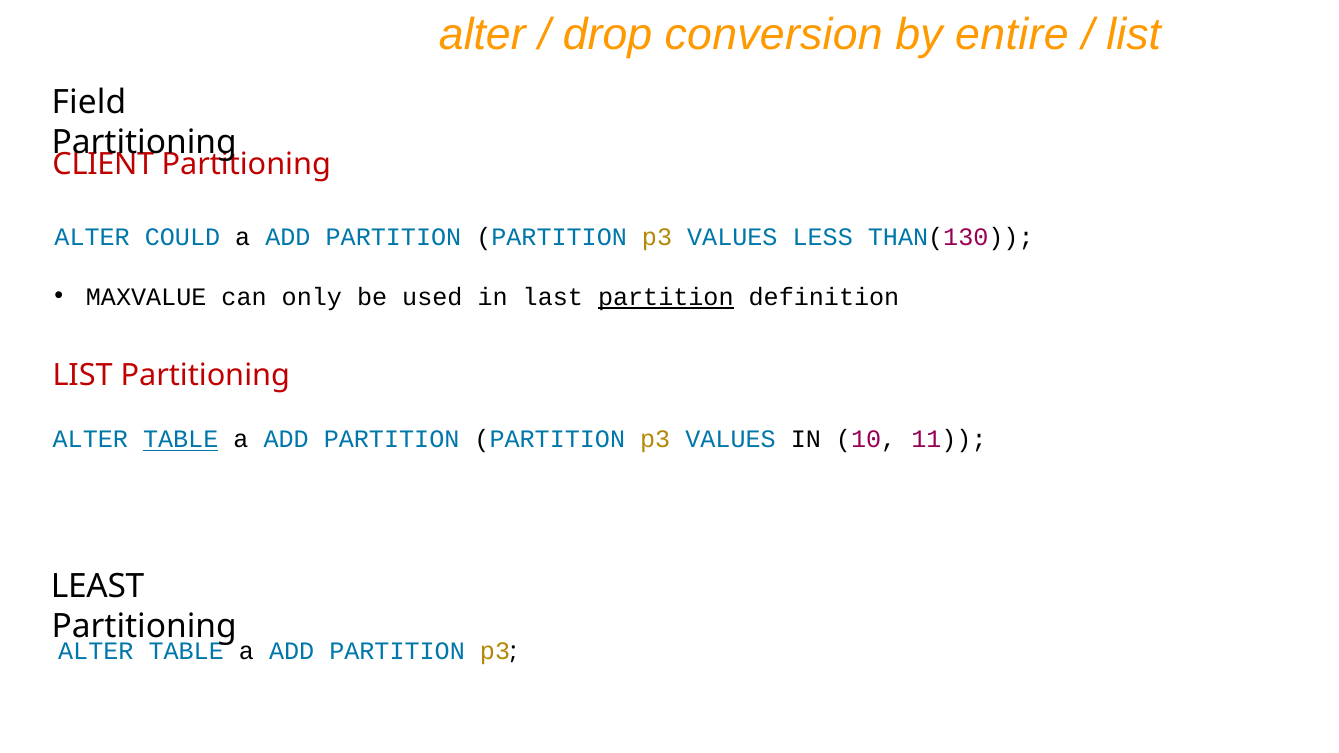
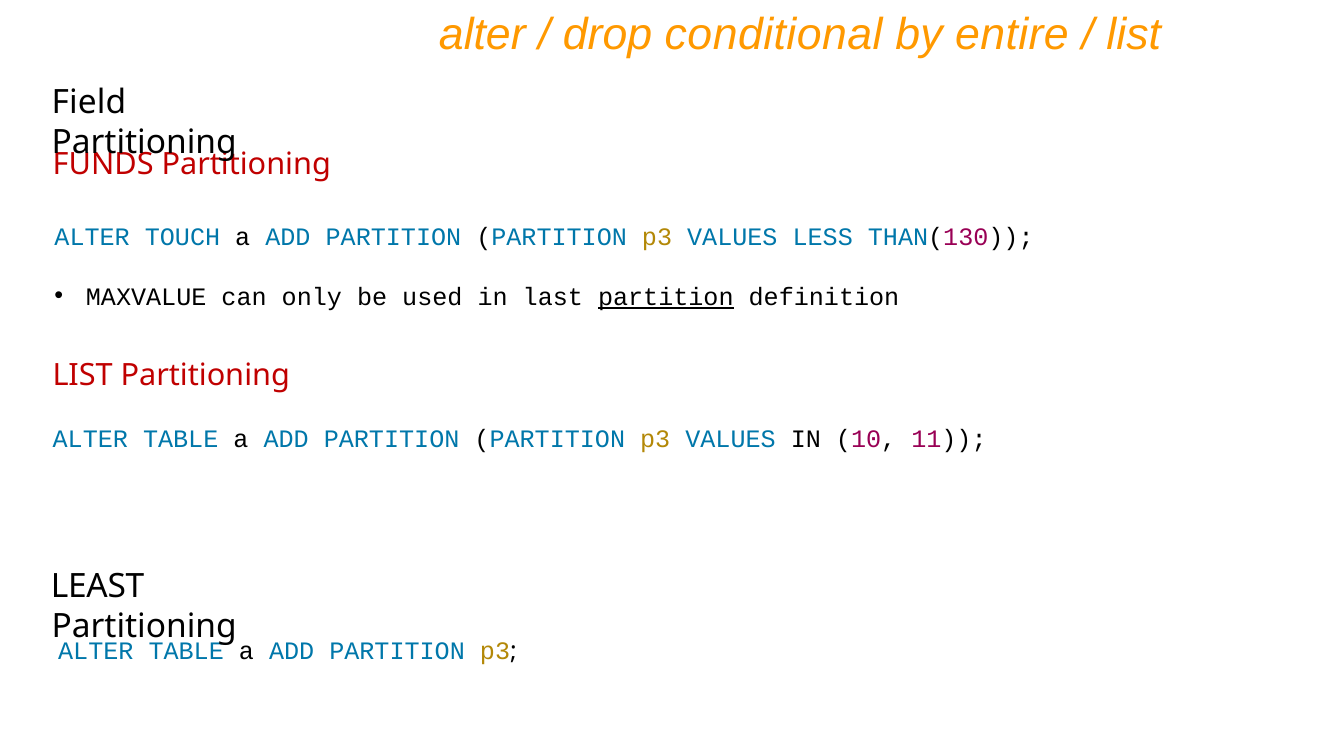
conversion: conversion -> conditional (774, 35)
CLIENT: CLIENT -> FUNDS (103, 165)
COULD: COULD -> TOUCH (183, 237)
TABLE underline: present -> none (181, 440)
